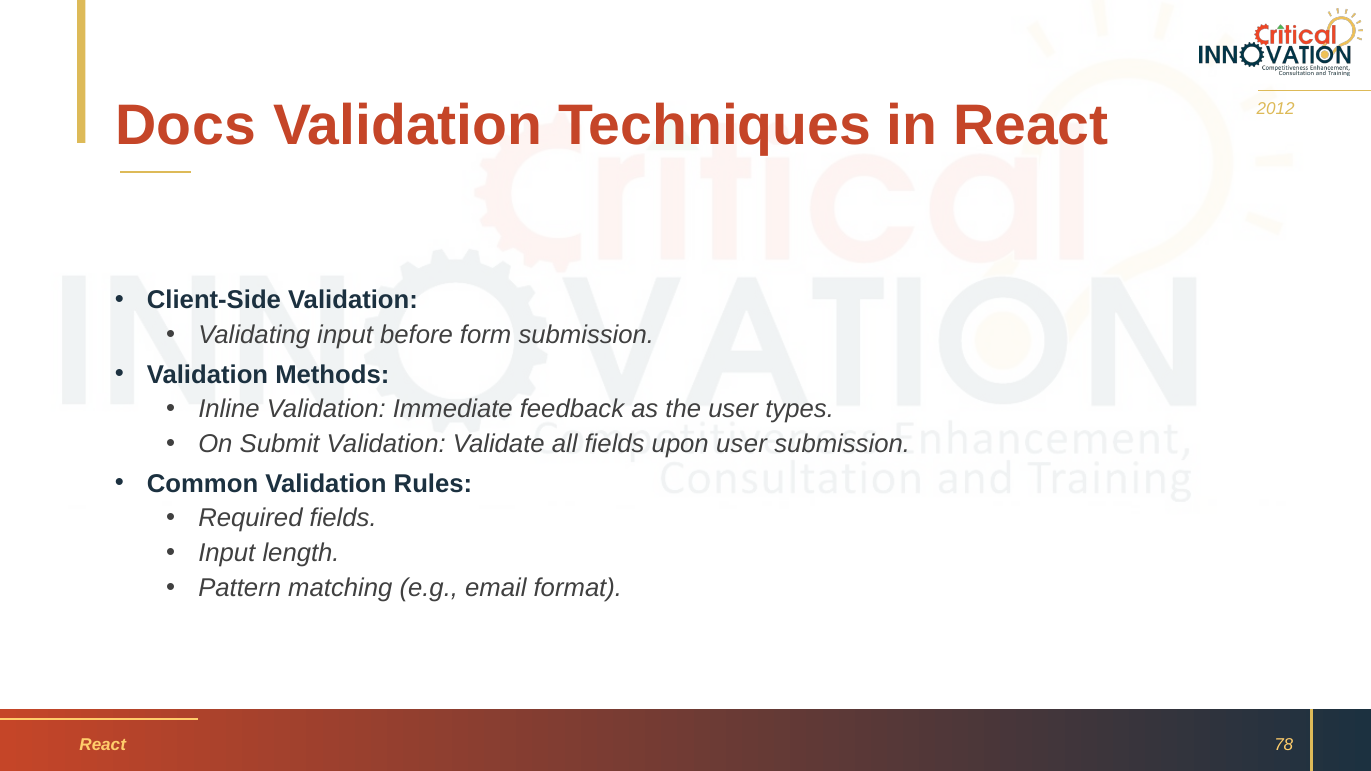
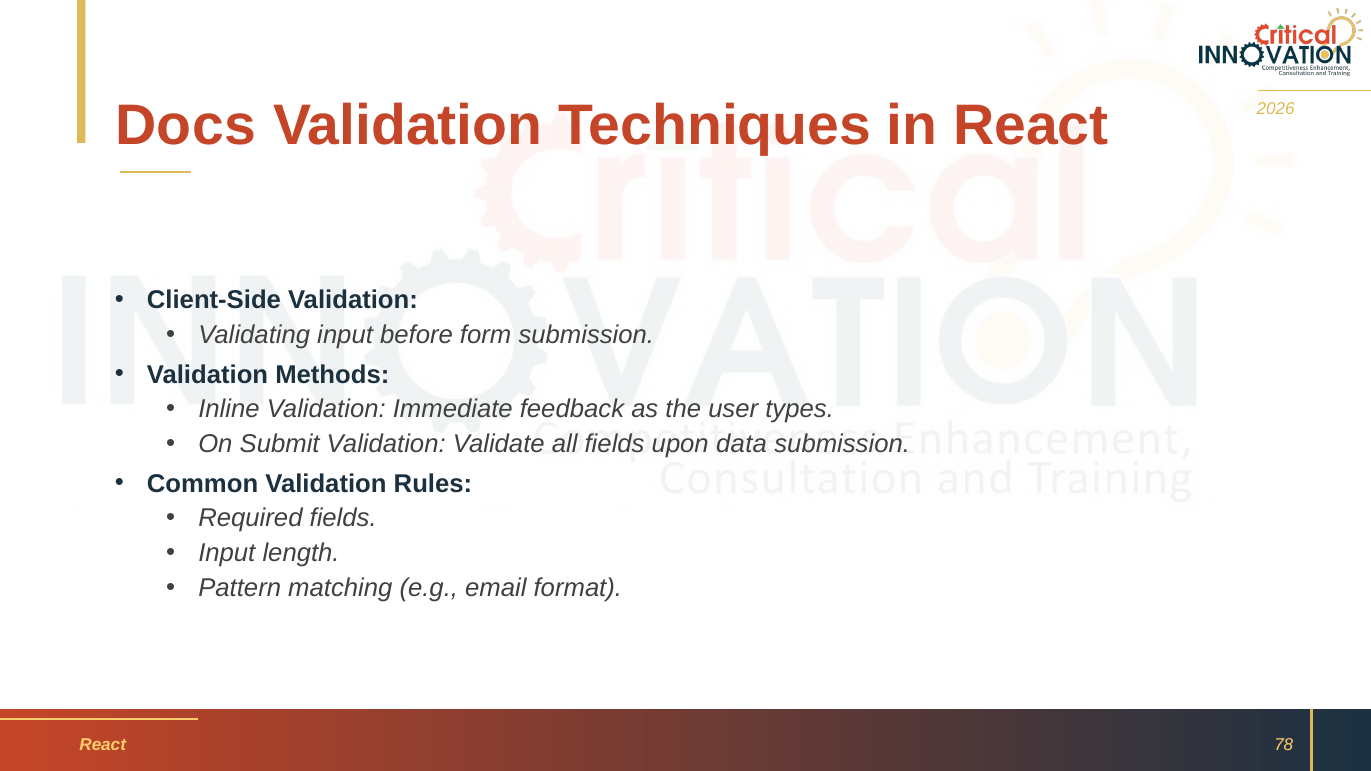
2012: 2012 -> 2026 (1276, 108)
upon user: user -> data (742, 444)
